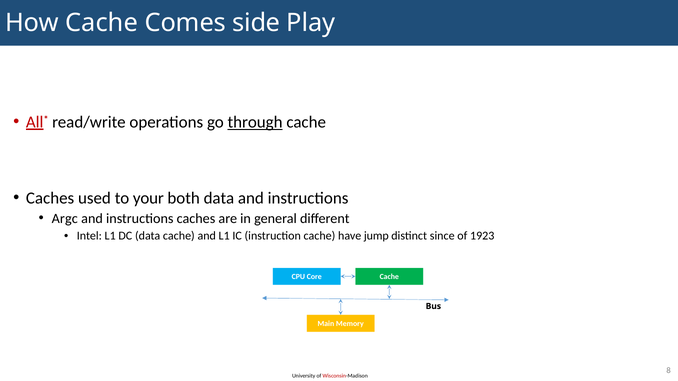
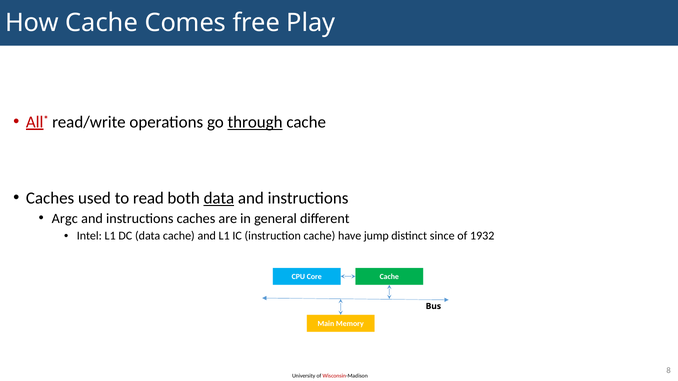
side: side -> free (256, 23)
your: your -> read (148, 198)
data underline: none -> present (219, 198)
1923: 1923 -> 1932 (482, 236)
